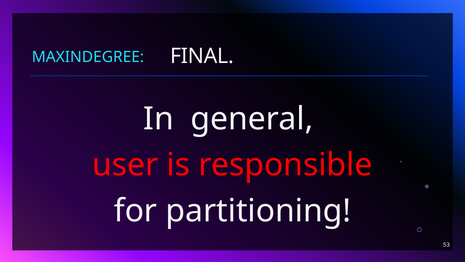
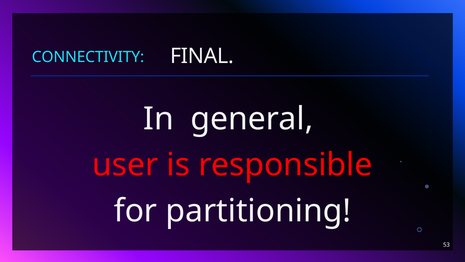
MAXINDEGREE: MAXINDEGREE -> CONNECTIVITY (88, 57)
